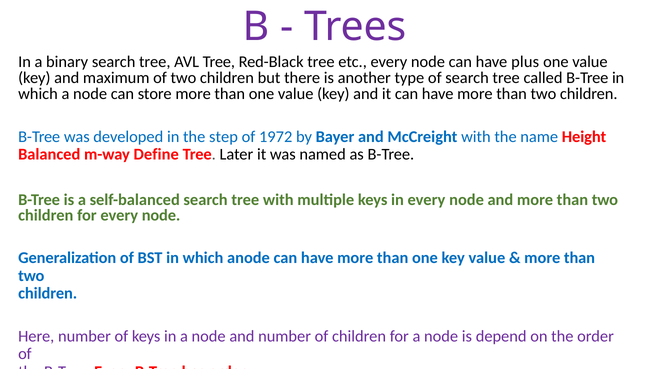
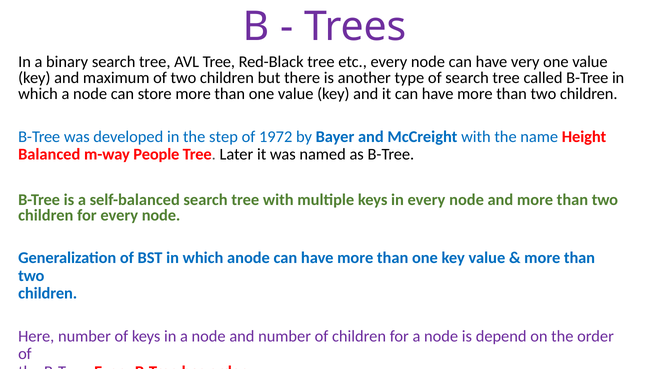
plus: plus -> very (525, 62)
Define: Define -> People (156, 155)
